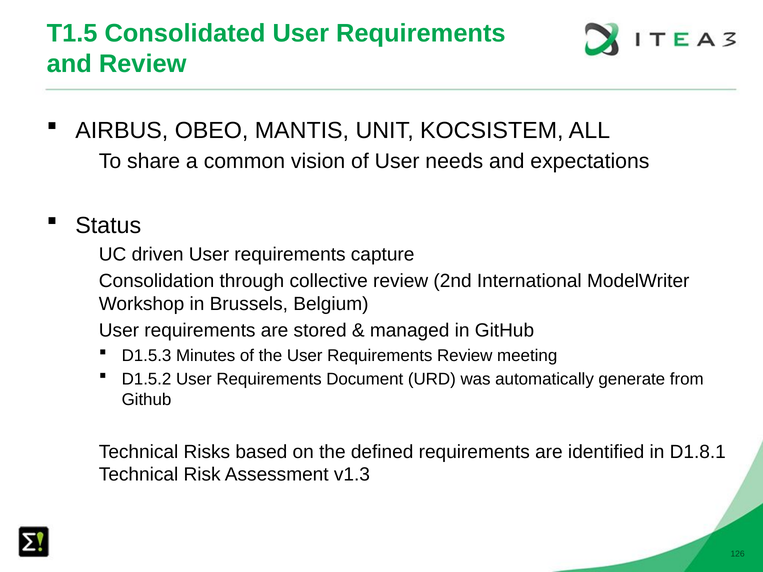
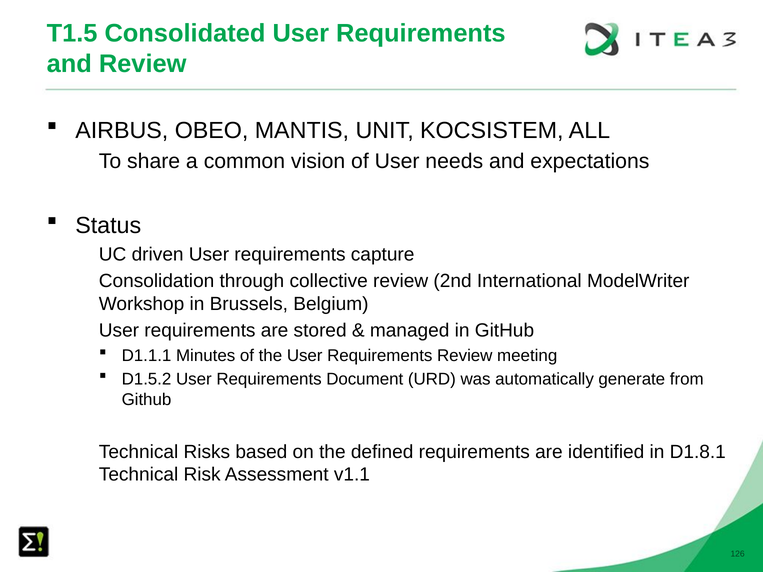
D1.5.3: D1.5.3 -> D1.1.1 (147, 356)
v1.3: v1.3 -> v1.1 (352, 475)
